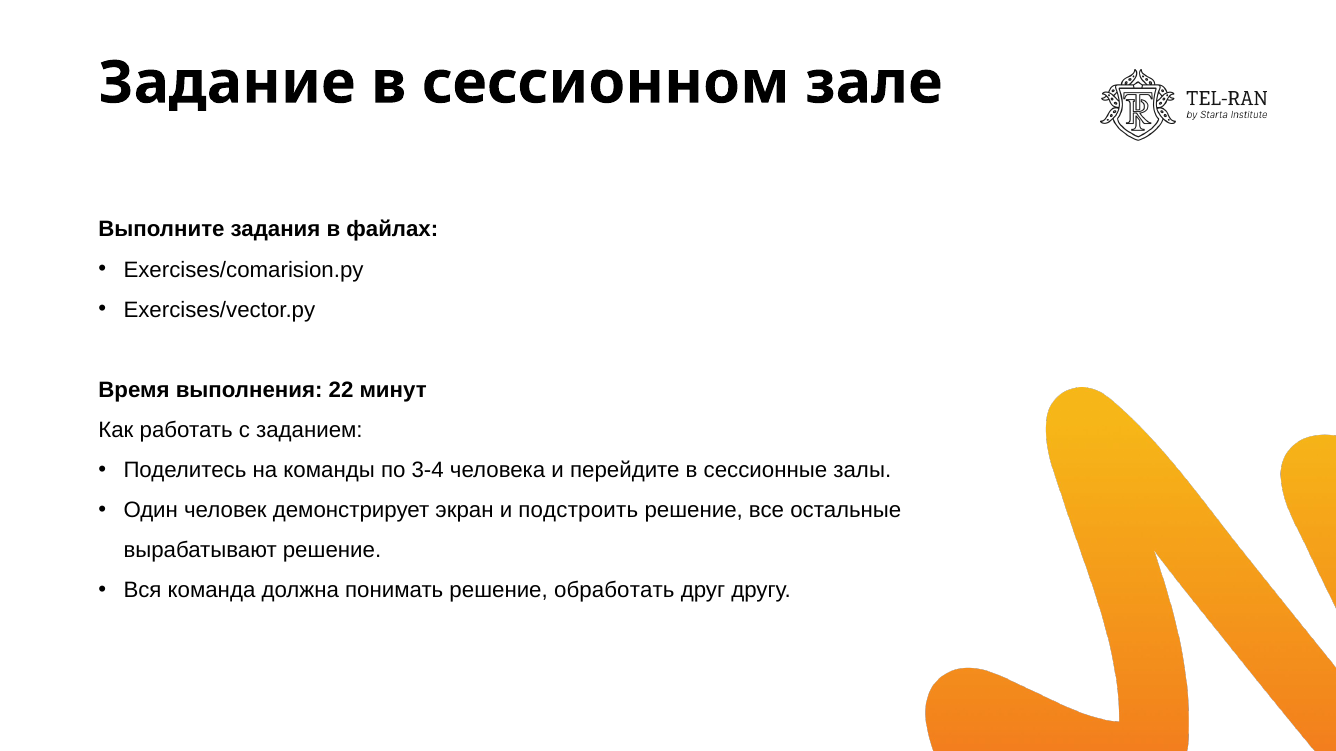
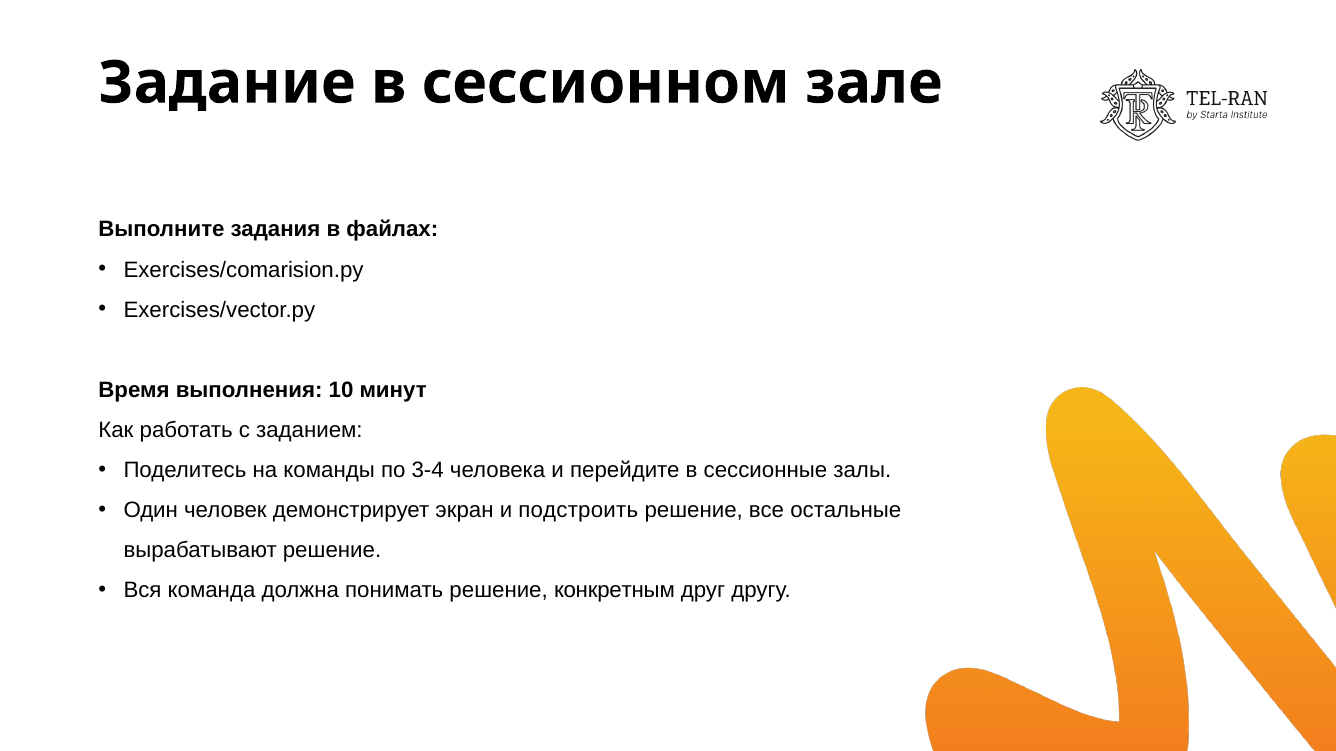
22: 22 -> 10 (341, 390)
обработать: обработать -> конкретным (614, 591)
